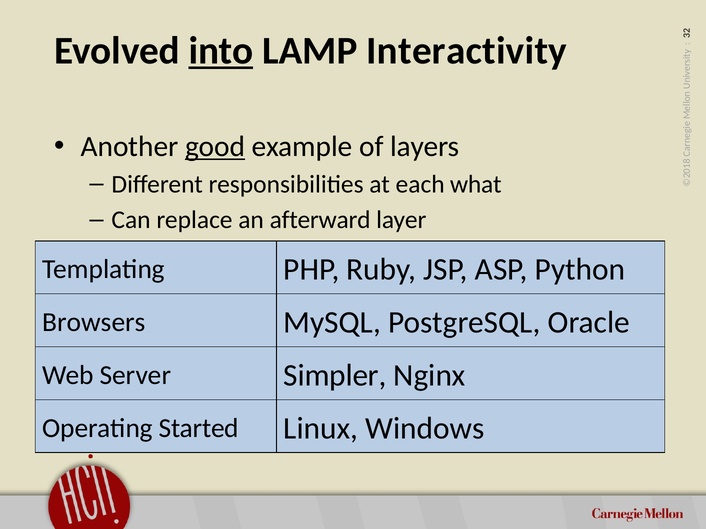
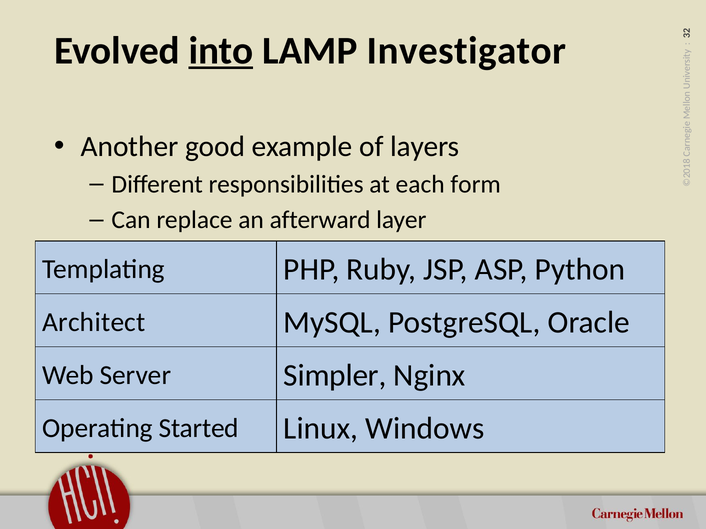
Interactivity: Interactivity -> Investigator (467, 51)
good underline: present -> none (215, 147)
what: what -> form (476, 185)
Browsers: Browsers -> Architect (94, 323)
